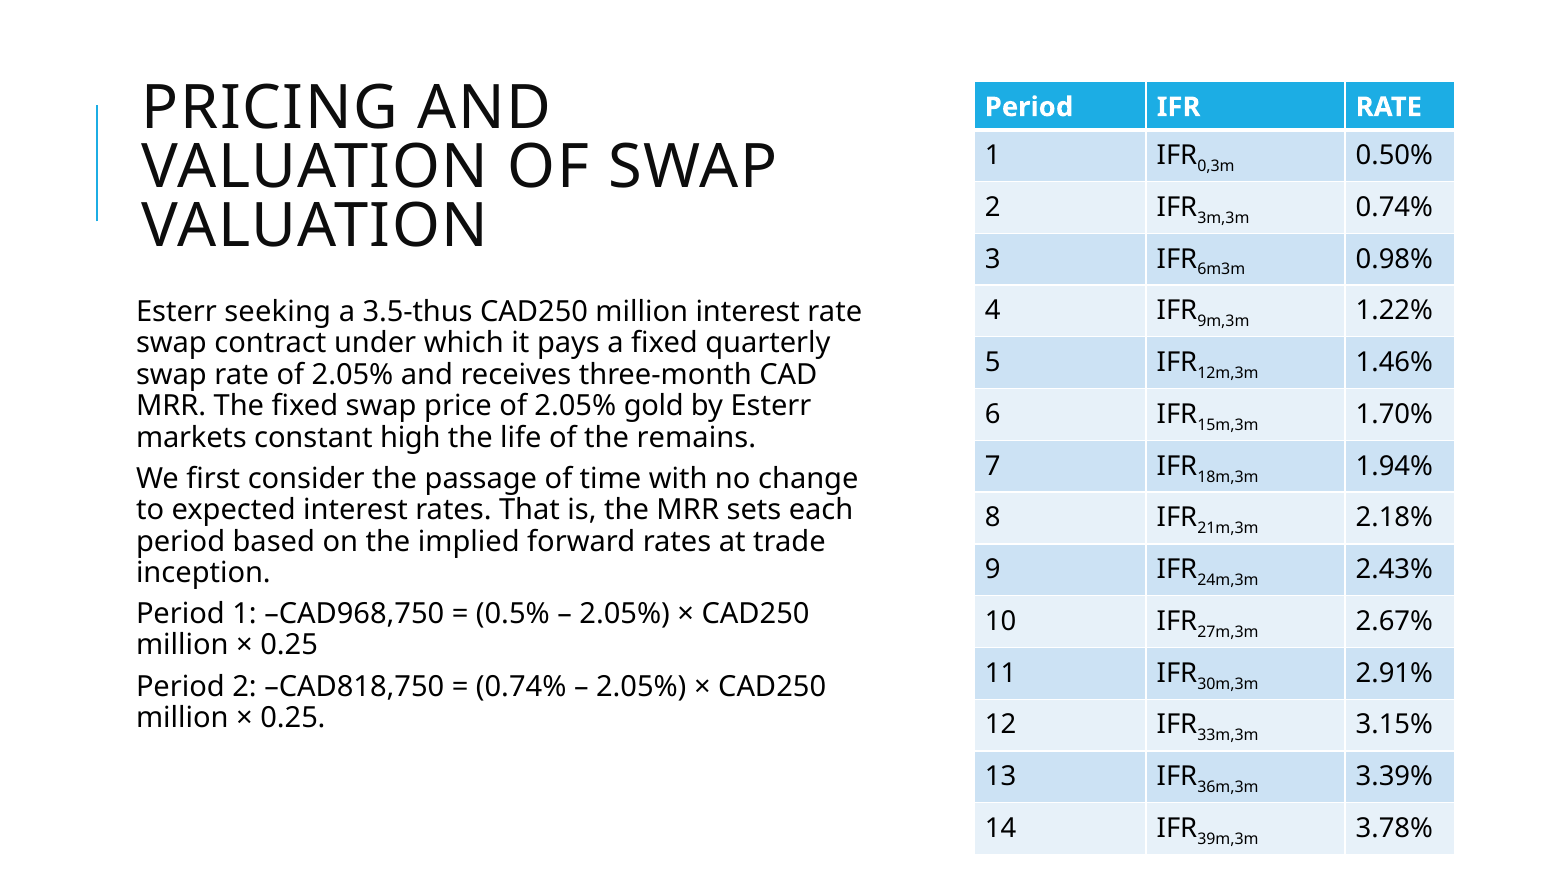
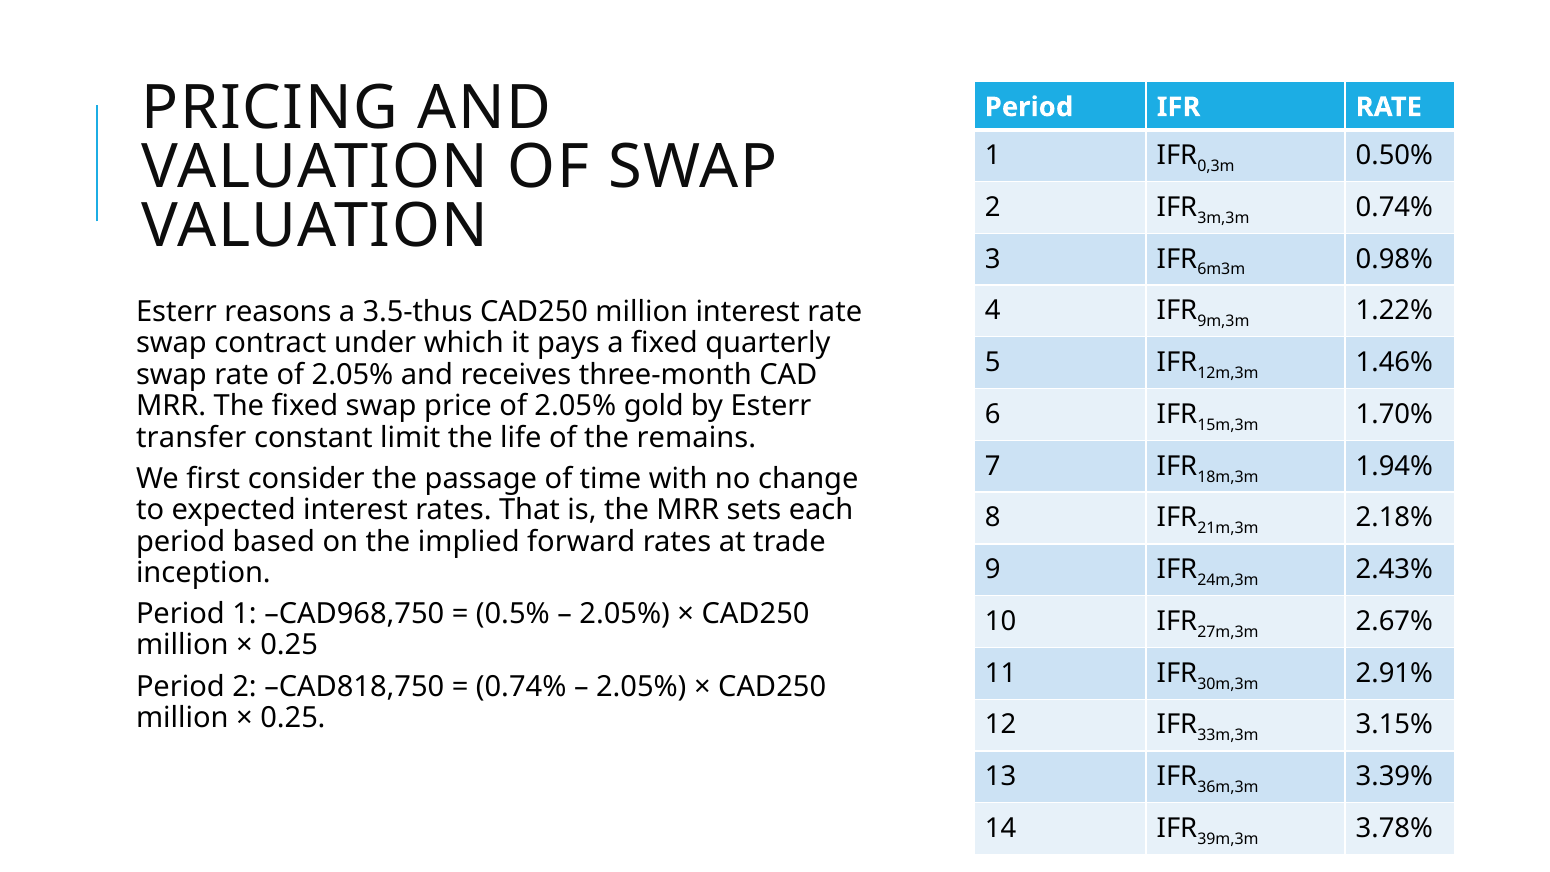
seeking: seeking -> reasons (278, 312)
markets: markets -> transfer (191, 438)
high: high -> limit (410, 438)
